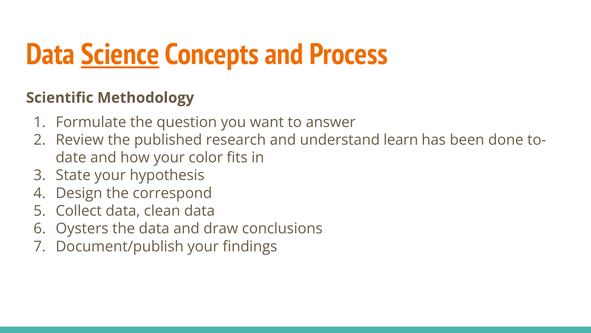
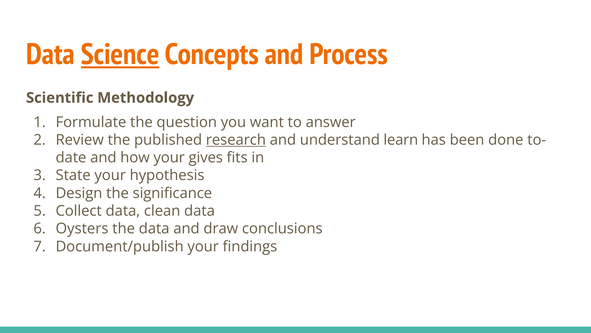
research underline: none -> present (236, 140)
color: color -> gives (206, 157)
correspond: correspond -> significance (172, 193)
